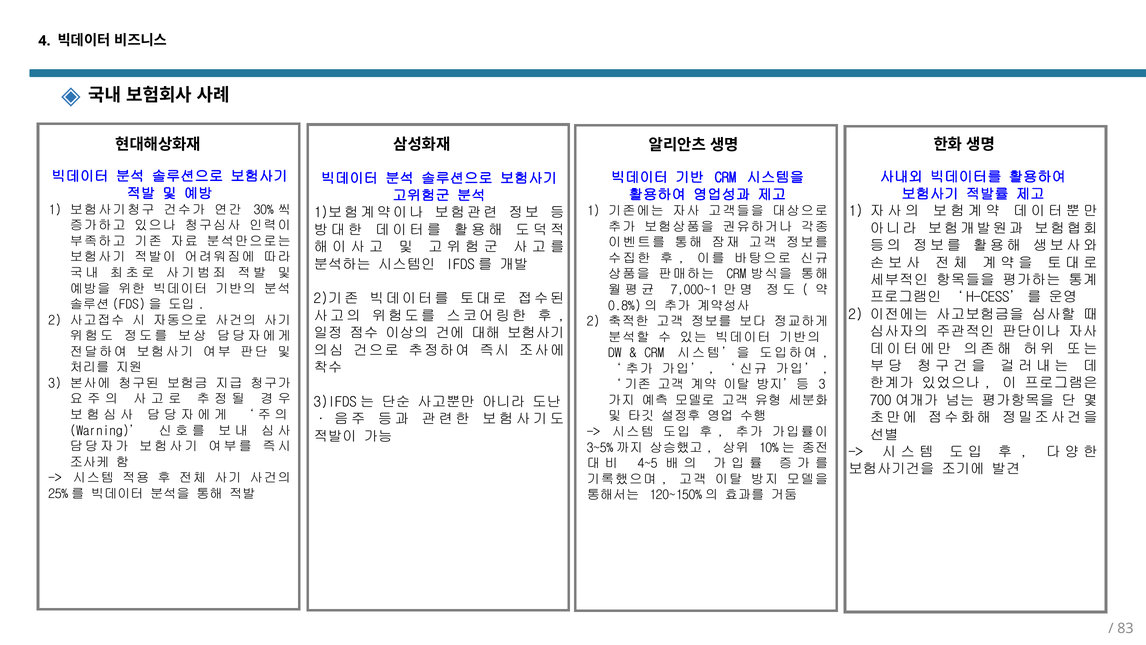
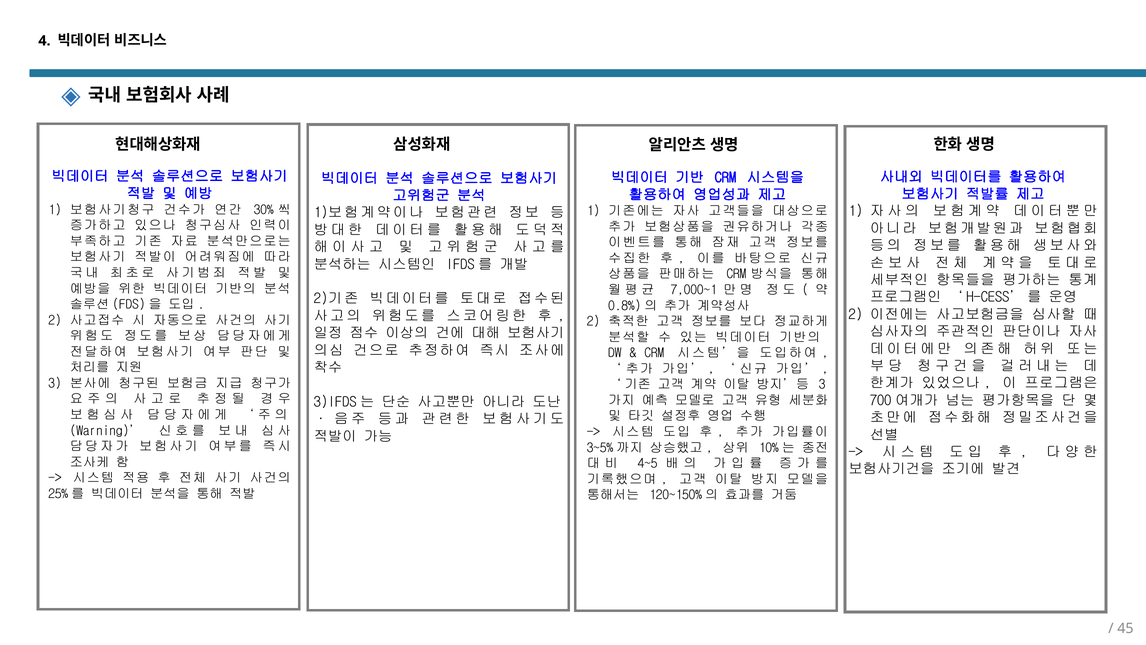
83: 83 -> 45 (1125, 628)
